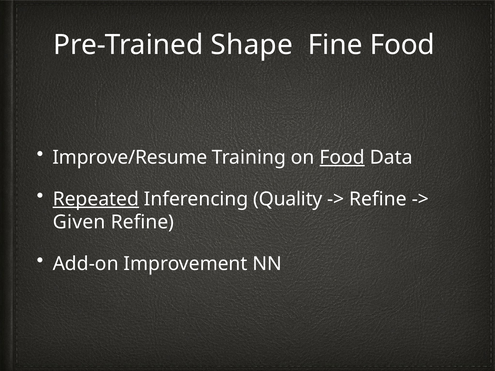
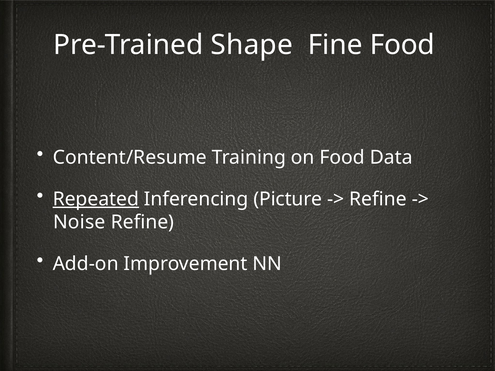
Improve/Resume: Improve/Resume -> Content/Resume (130, 158)
Food underline: present -> none (342, 158)
Quality: Quality -> Picture (288, 199)
Given: Given -> Noise (79, 222)
